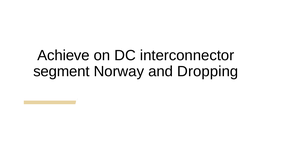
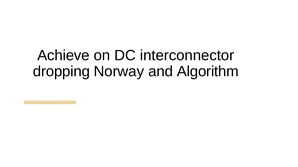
segment: segment -> dropping (61, 72)
Dropping: Dropping -> Algorithm (208, 72)
